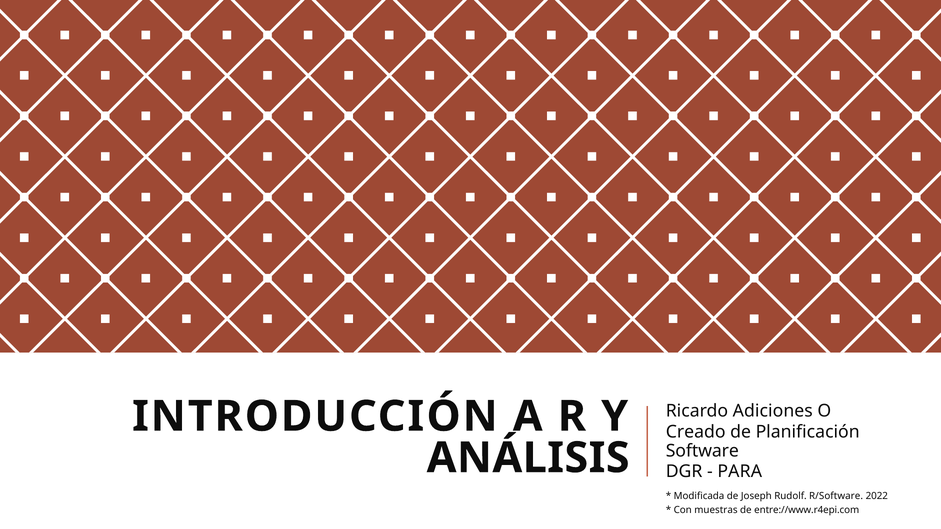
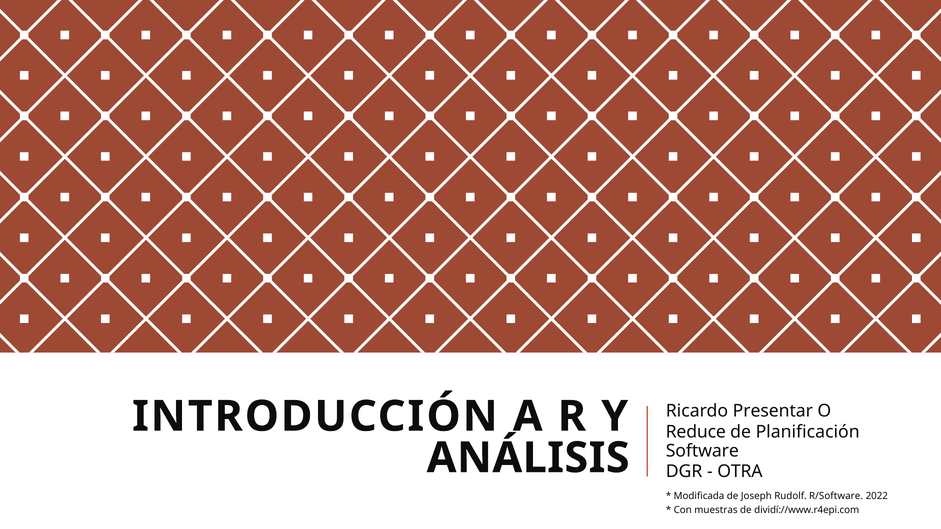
Adiciones: Adiciones -> Presentar (773, 411)
Creado: Creado -> Reduce (696, 432)
PARA: PARA -> OTRA (740, 472)
entre://www.r4epi.com: entre://www.r4epi.com -> dividí://www.r4epi.com (807, 510)
